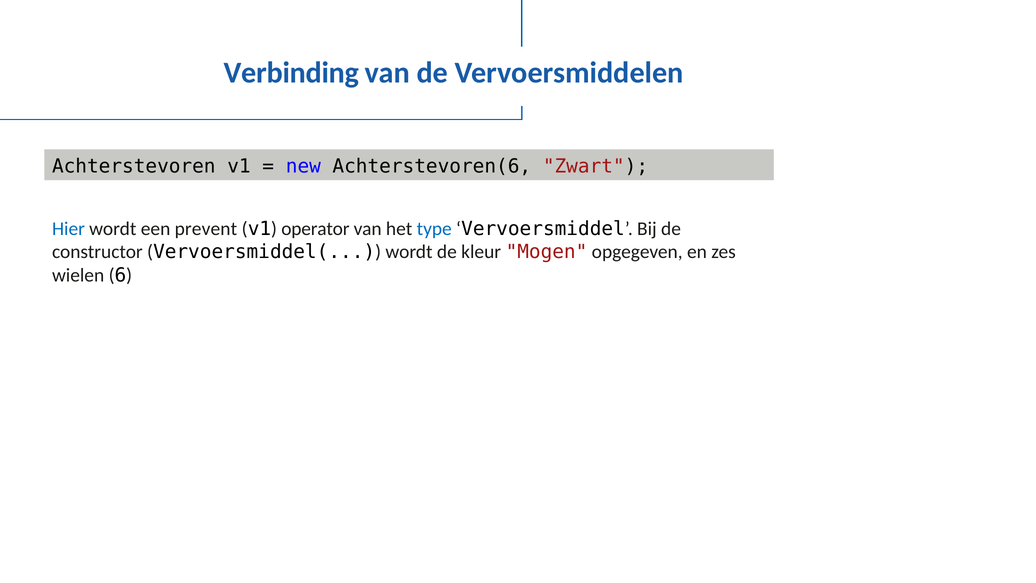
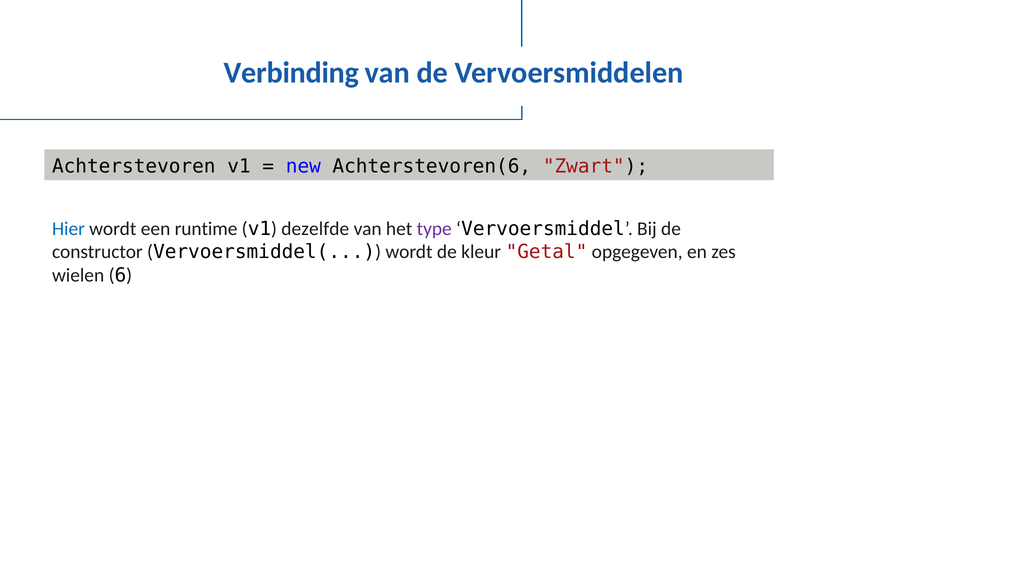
prevent: prevent -> runtime (206, 229)
operator: operator -> dezelfde (315, 229)
type colour: blue -> purple (434, 229)
Mogen: Mogen -> Getal (546, 252)
